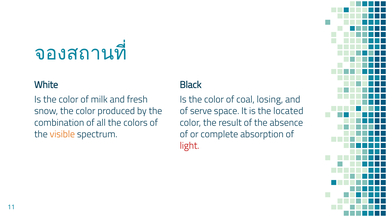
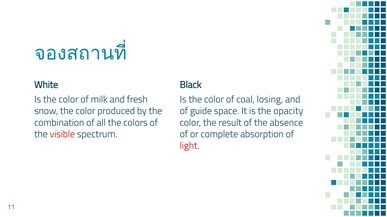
serve: serve -> guide (201, 111)
located: located -> opacity (288, 111)
visible colour: orange -> red (62, 135)
